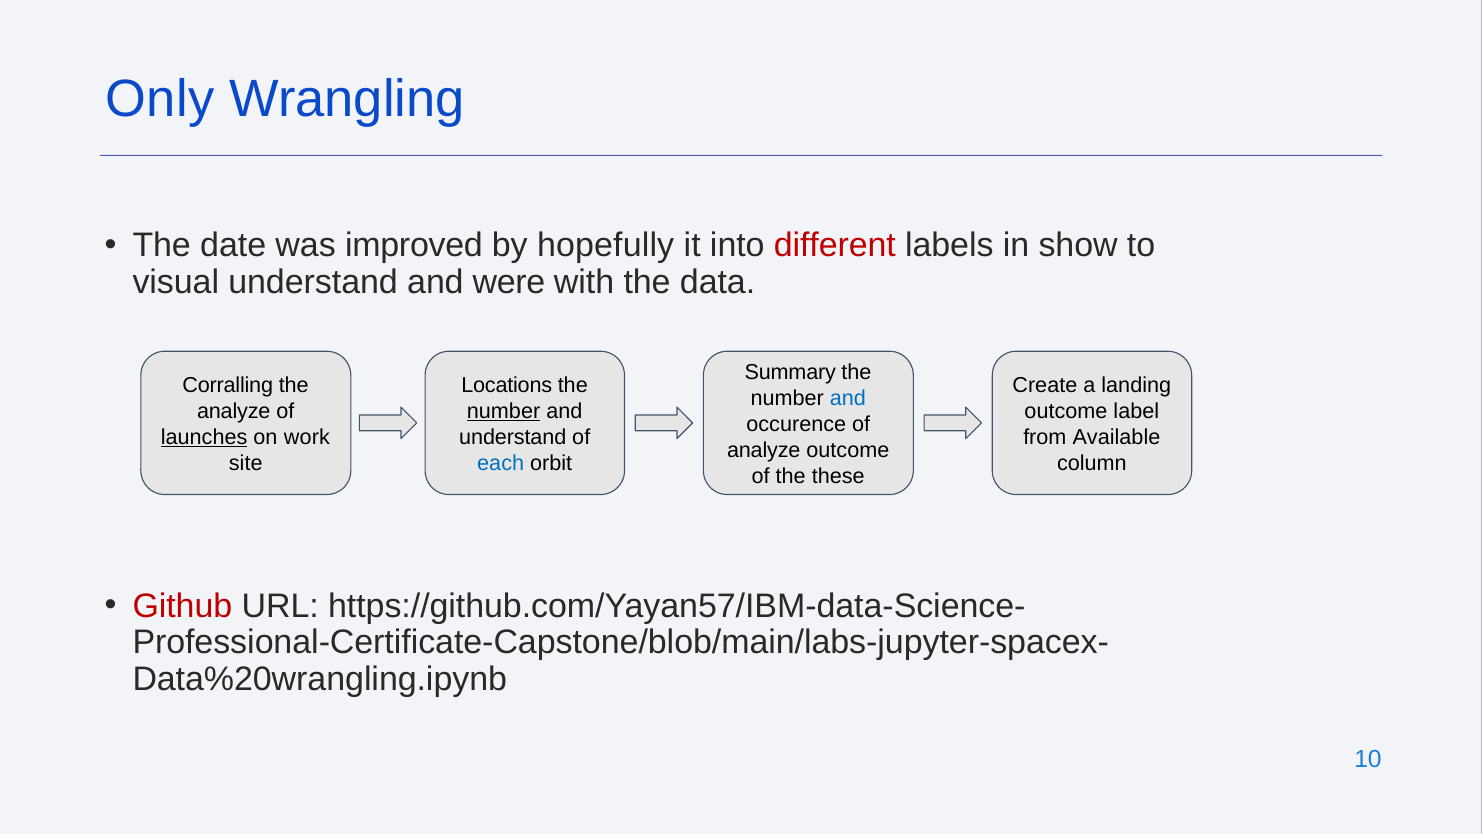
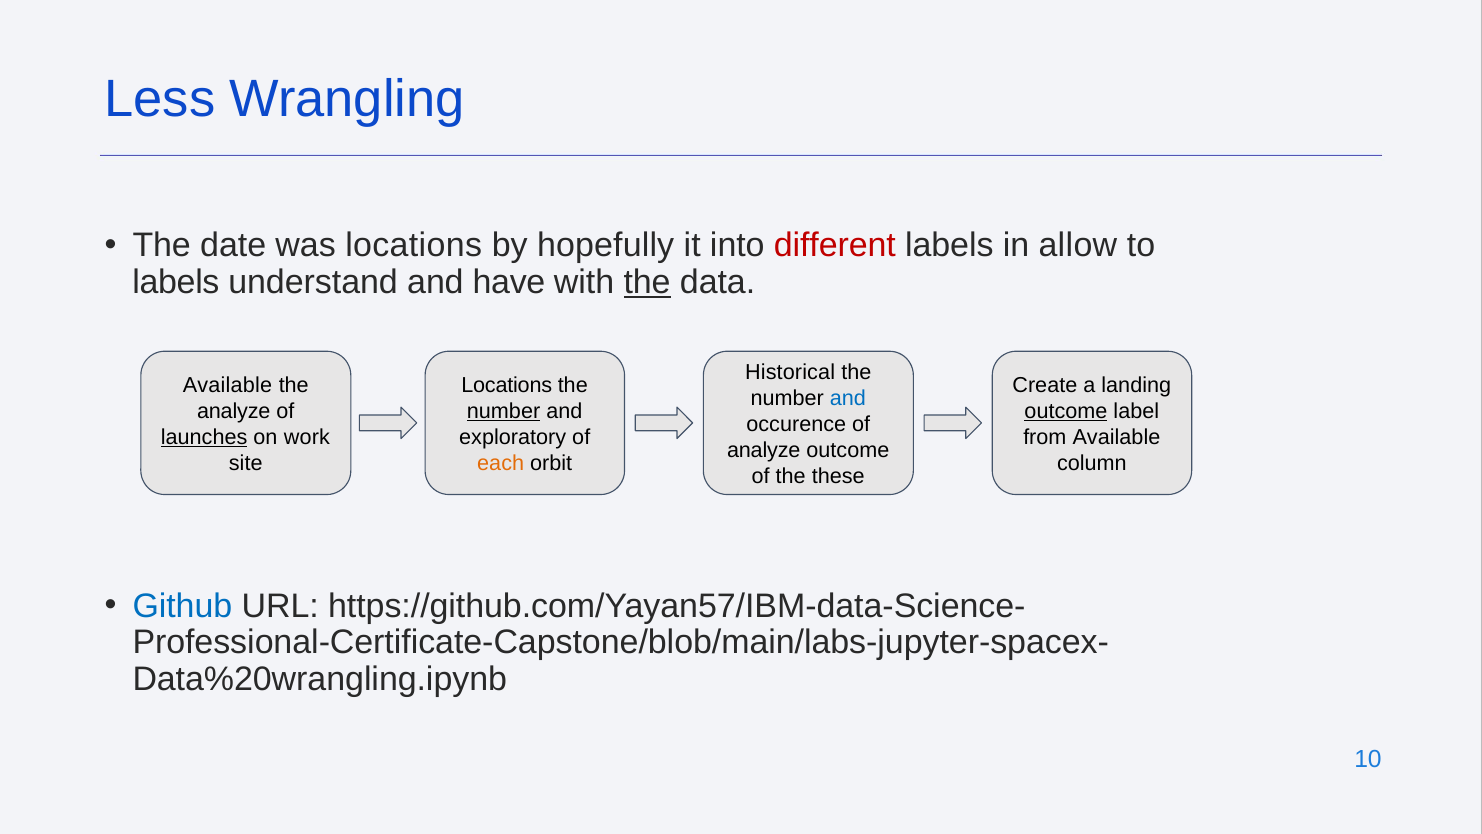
Only: Only -> Less (160, 99)
was improved: improved -> locations (414, 246)
show: show -> allow (1078, 246)
visual: visual -> labels (176, 282)
were: were -> have (509, 282)
the underline: none -> present (647, 282)
Summary: Summary -> Historical (790, 372)
Corralling: Corralling -> Available (228, 385)
outcome underline: none -> present (1066, 411)
understand: understand -> exploratory (513, 437)
each colour: blue -> orange (501, 463)
Github colour: red -> blue (182, 606)
